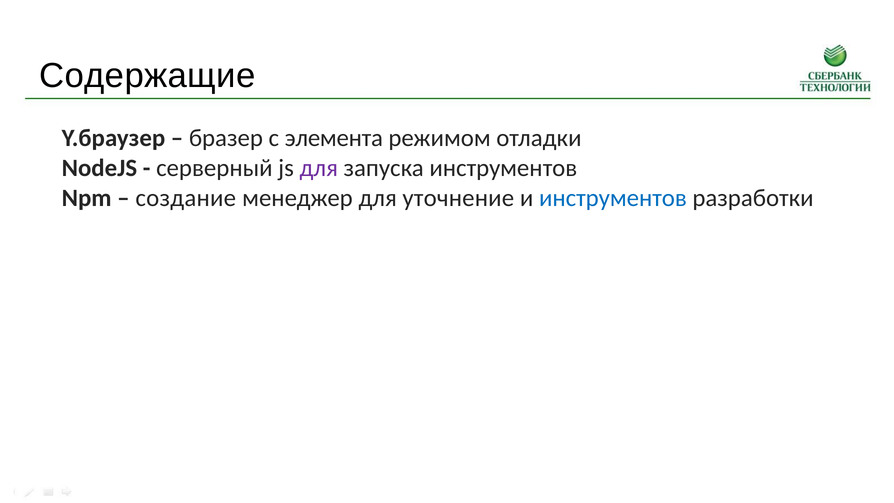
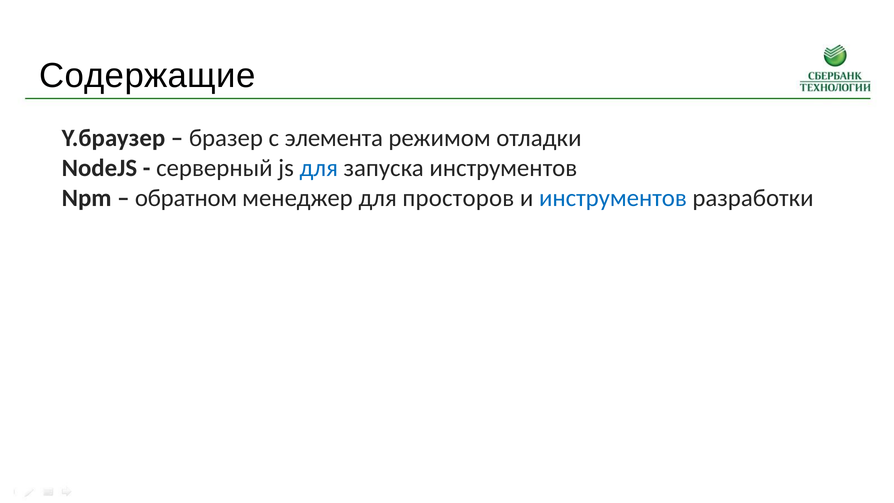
для colour: purple -> blue (319, 168)
создание: создание -> обратном (186, 198)
уточнение: уточнение -> просторов (458, 198)
